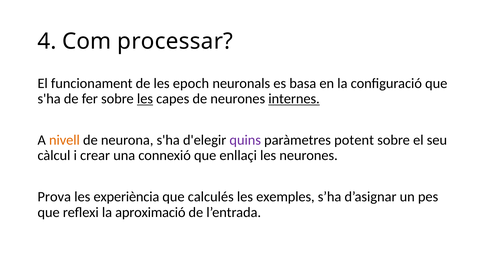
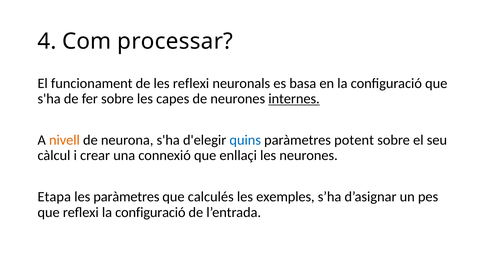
les epoch: epoch -> reflexi (191, 83)
les underline: present -> none (145, 99)
quins colour: purple -> blue (245, 140)
Prova: Prova -> Etapa (54, 197)
les experiència: experiència -> paràmetres (126, 197)
reflexi la aproximació: aproximació -> configuració (150, 212)
